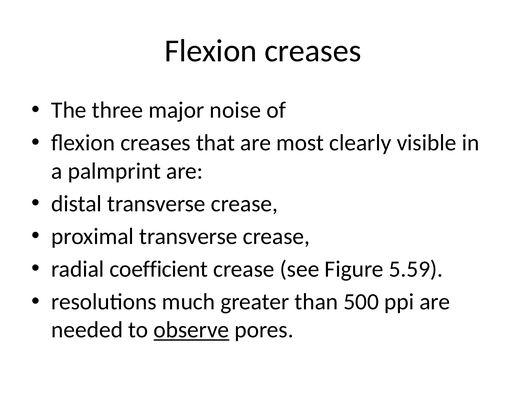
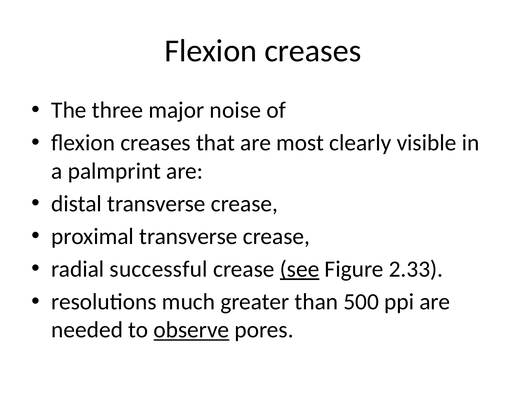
coefficient: coefficient -> successful (159, 269)
see underline: none -> present (300, 269)
5.59: 5.59 -> 2.33 (416, 269)
